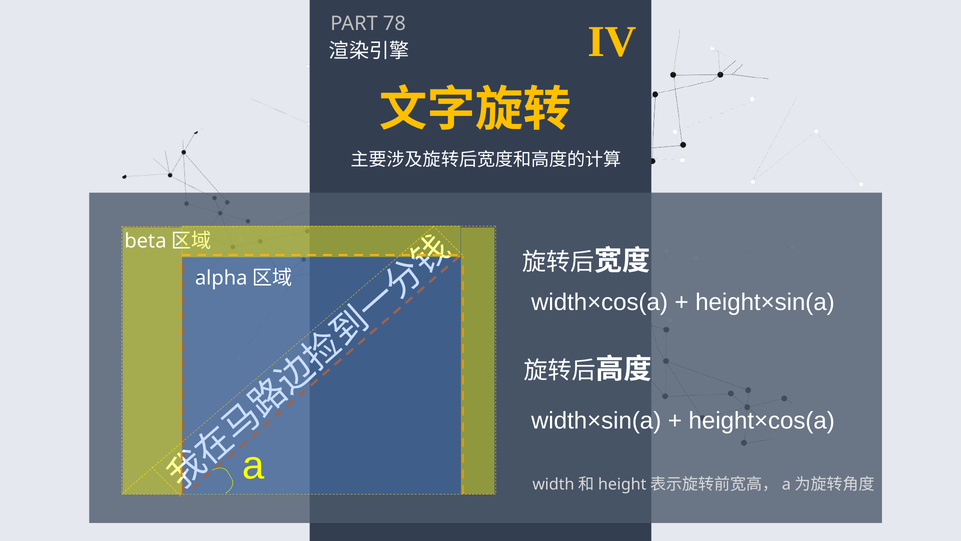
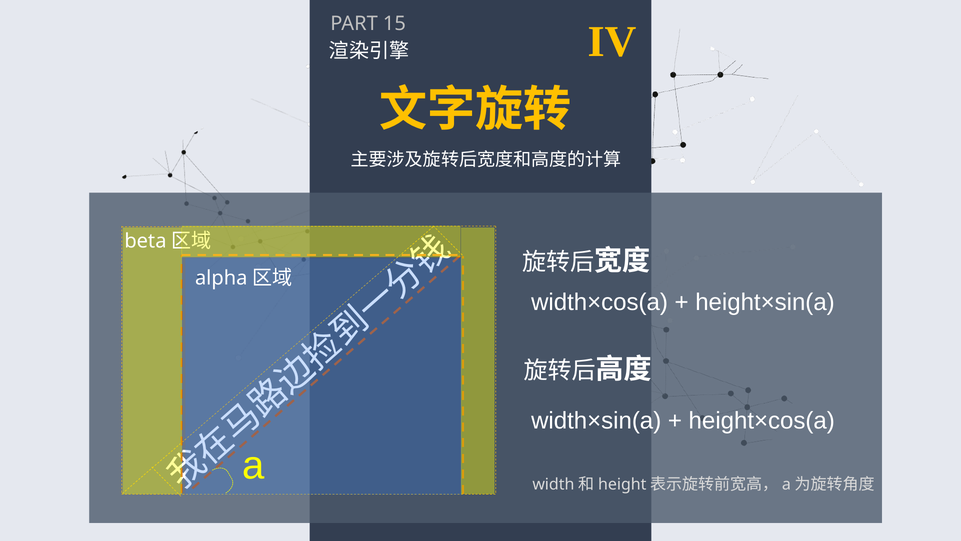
78: 78 -> 15 (394, 24)
